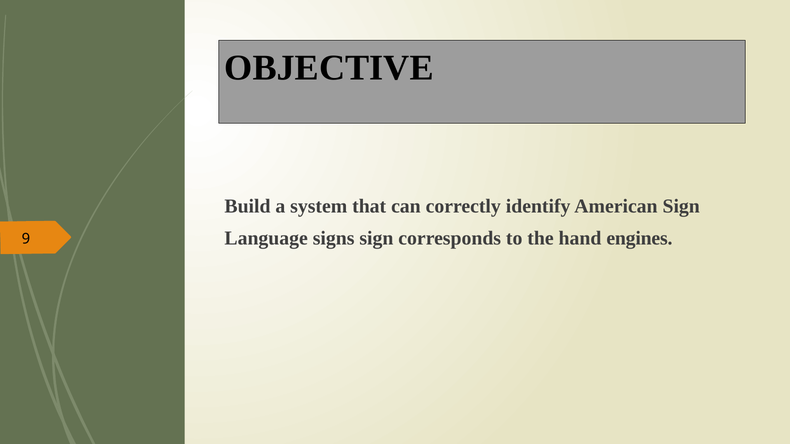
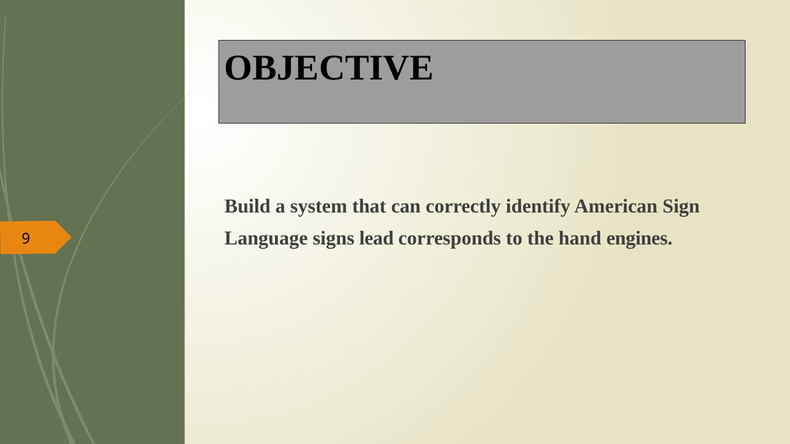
signs sign: sign -> lead (377, 238)
